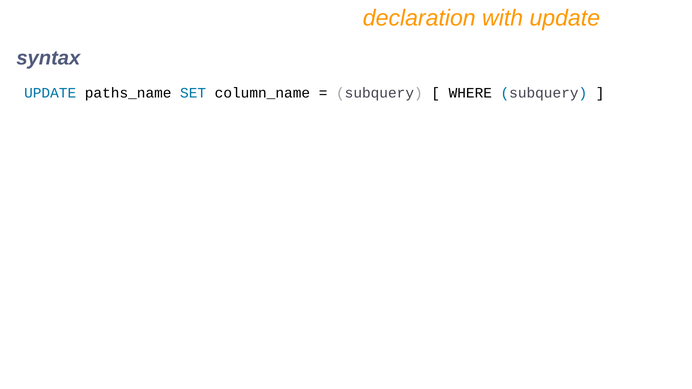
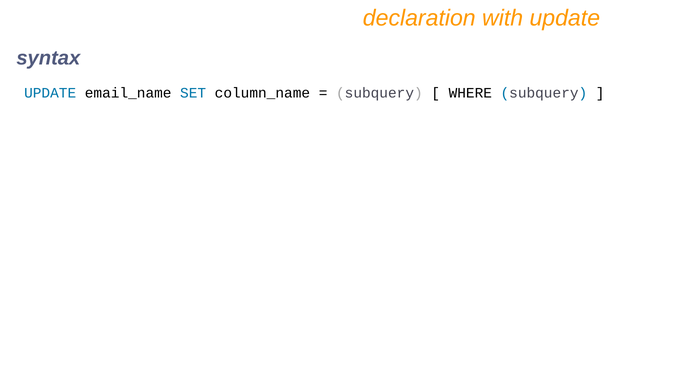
paths_name: paths_name -> email_name (128, 93)
